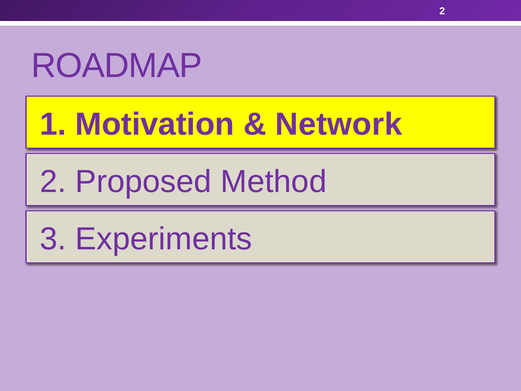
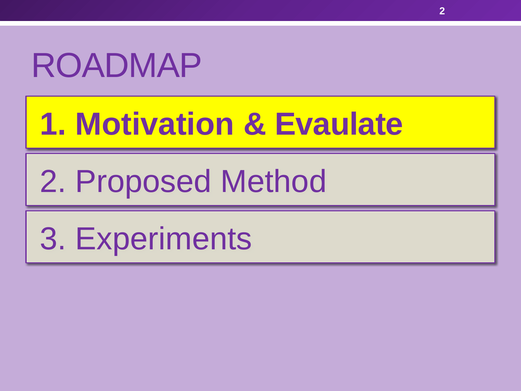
Network: Network -> Evaulate (339, 124)
